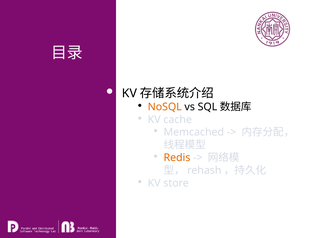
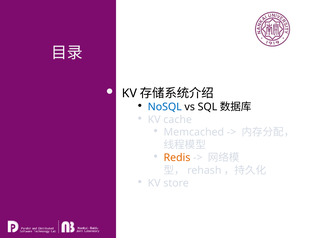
NoSQL colour: orange -> blue (165, 107)
